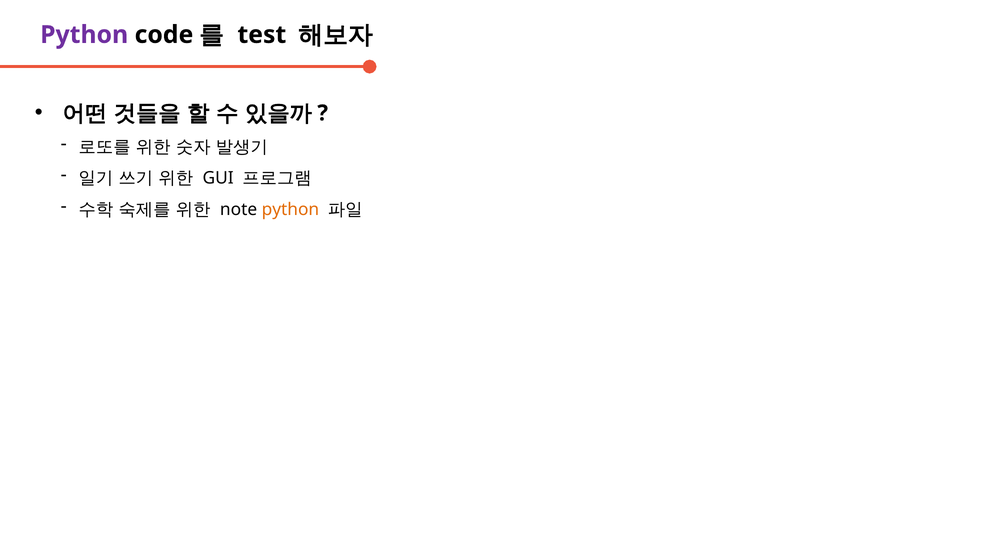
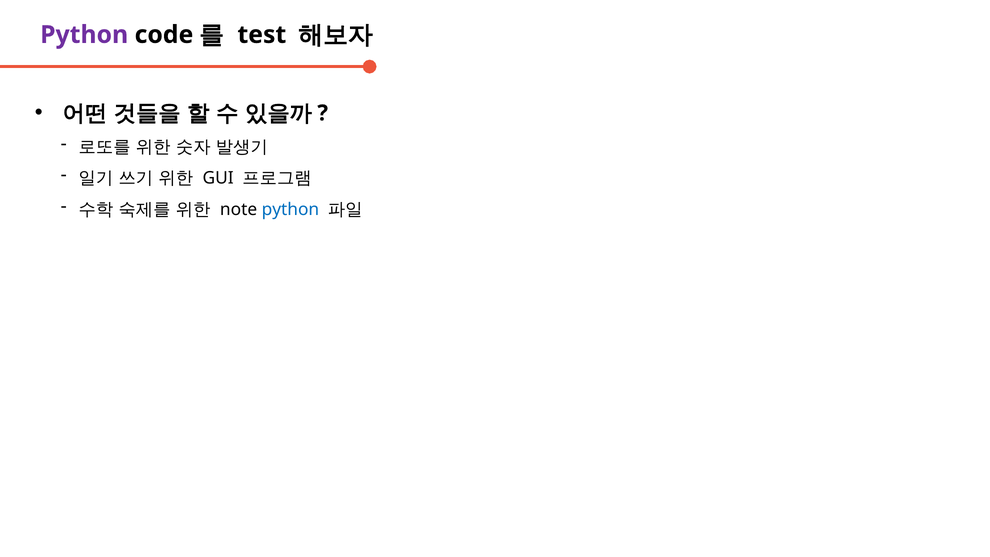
python colour: orange -> blue (290, 209)
